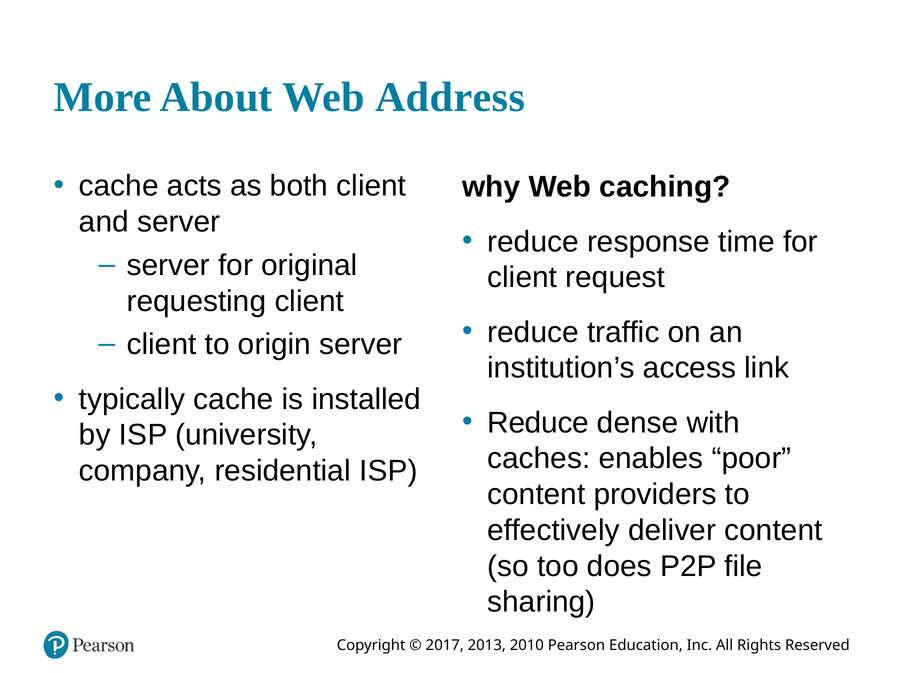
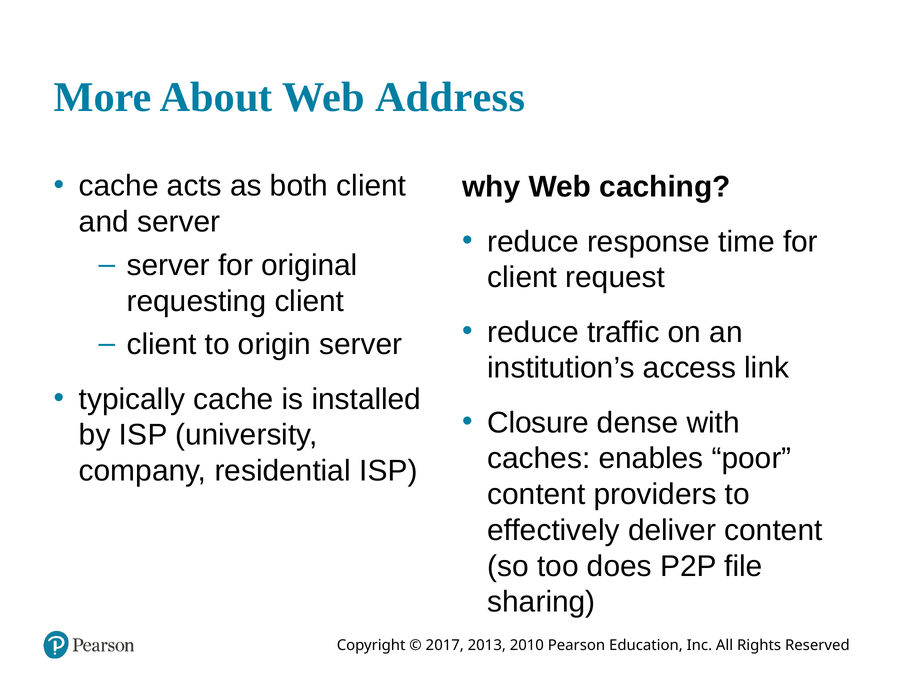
Reduce: Reduce -> Closure (538, 422)
